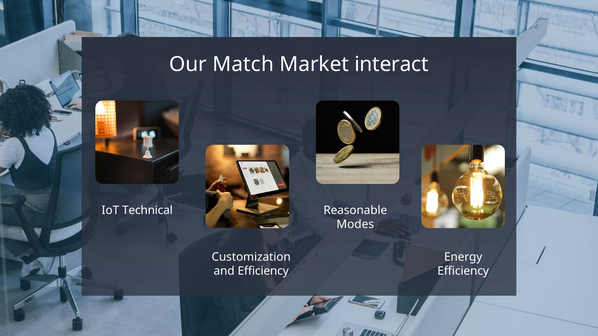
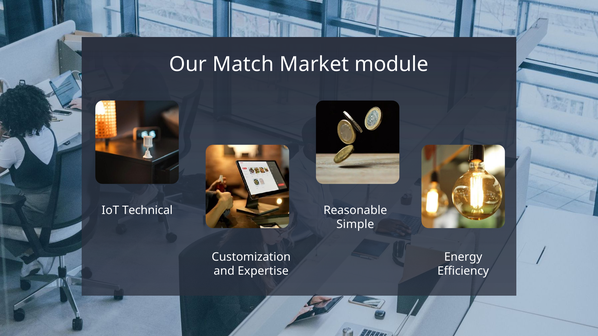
interact: interact -> module (391, 64)
Modes: Modes -> Simple (355, 225)
and Efficiency: Efficiency -> Expertise (263, 271)
